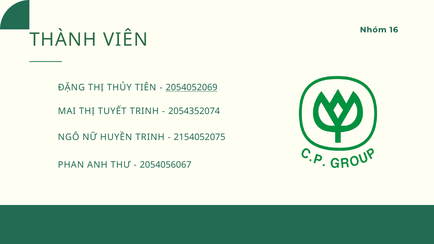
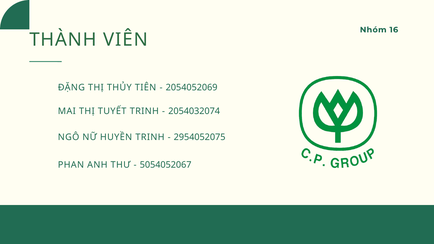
2054052069 underline: present -> none (192, 88)
2054352074: 2054352074 -> 2054032074 (194, 111)
2154052075: 2154052075 -> 2954052075 (200, 137)
2054056067: 2054056067 -> 5054052067 (166, 165)
